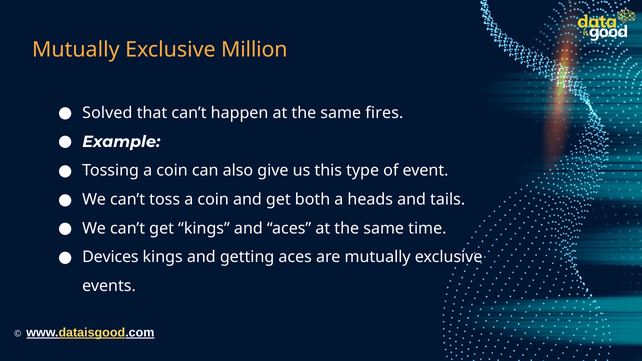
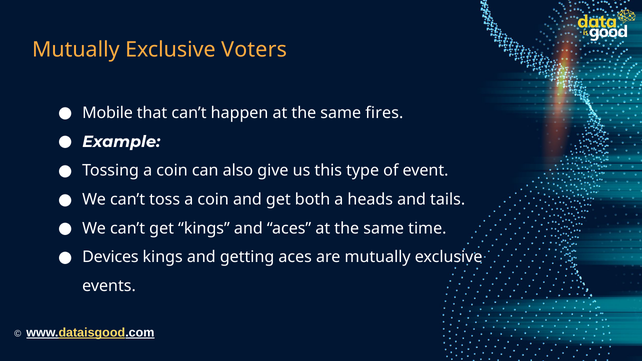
Million: Million -> Voters (254, 50)
Solved: Solved -> Mobile (108, 113)
